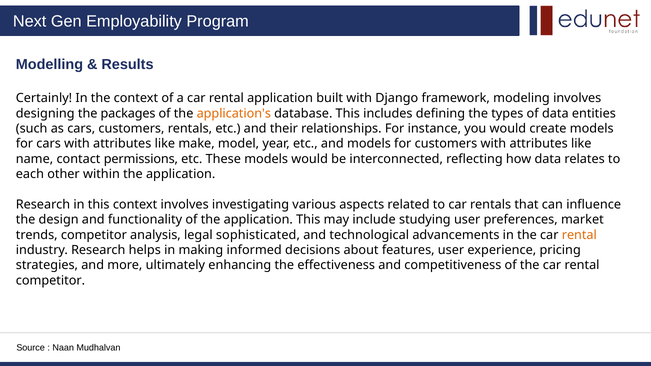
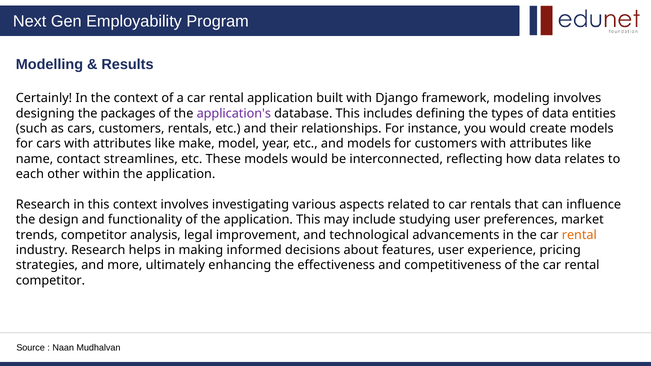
application's colour: orange -> purple (234, 113)
permissions: permissions -> streamlines (141, 159)
sophisticated: sophisticated -> improvement (258, 235)
